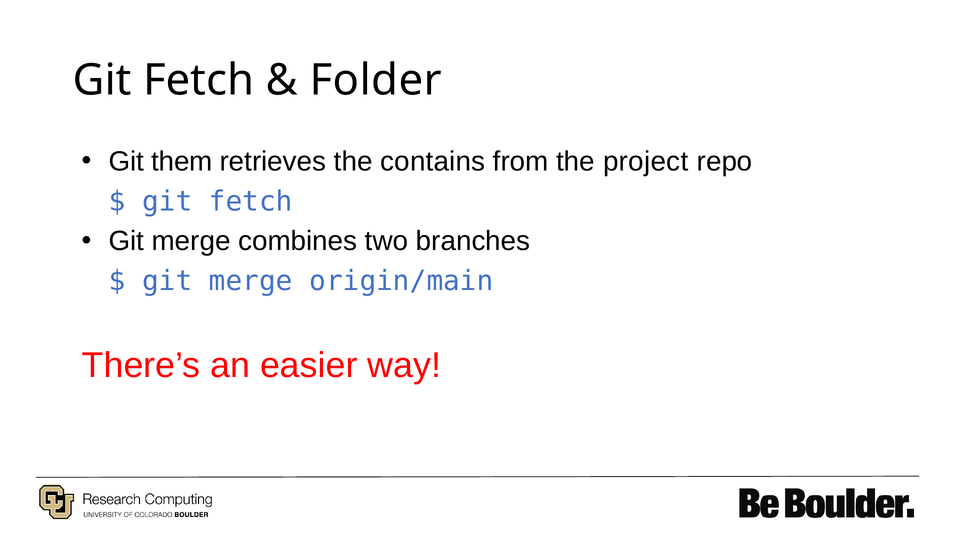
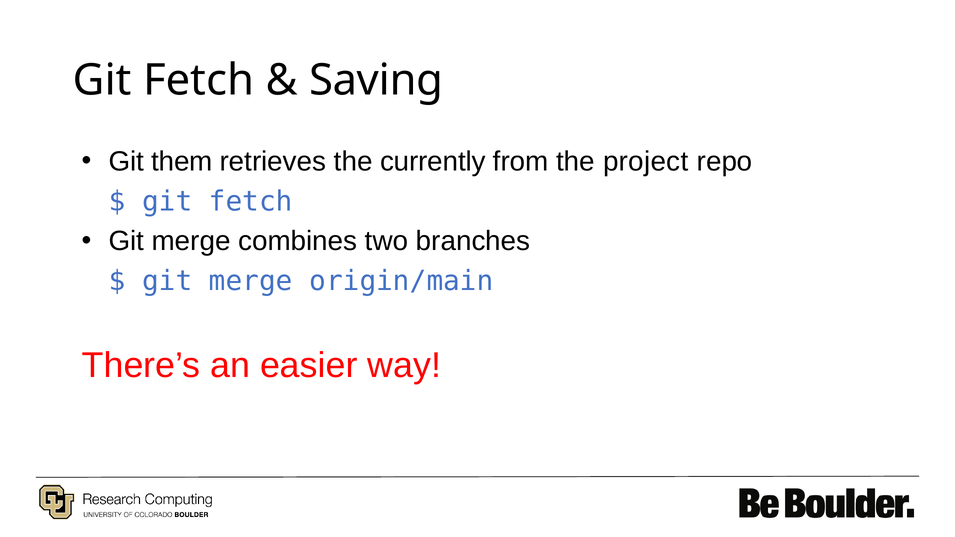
Folder: Folder -> Saving (376, 80)
contains: contains -> currently (433, 161)
